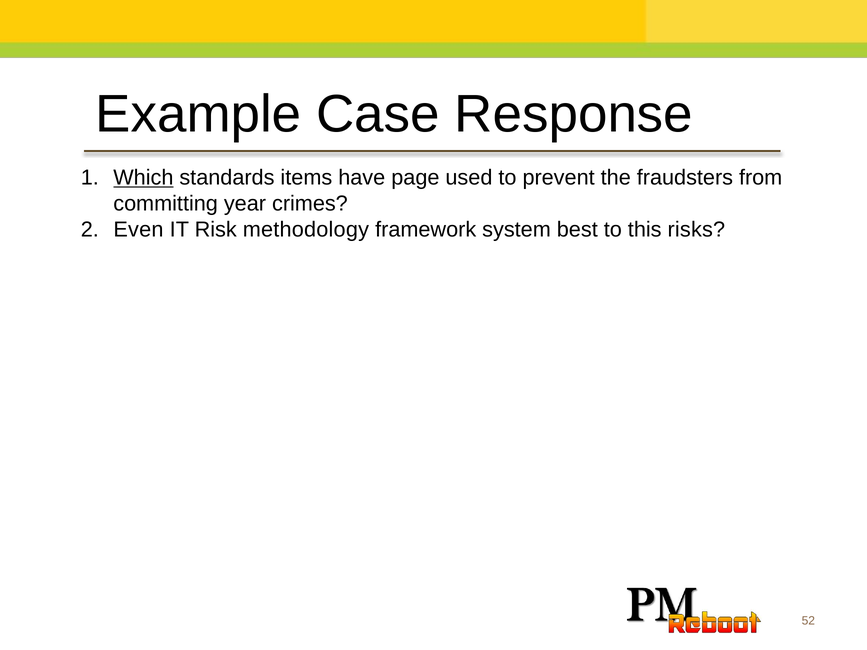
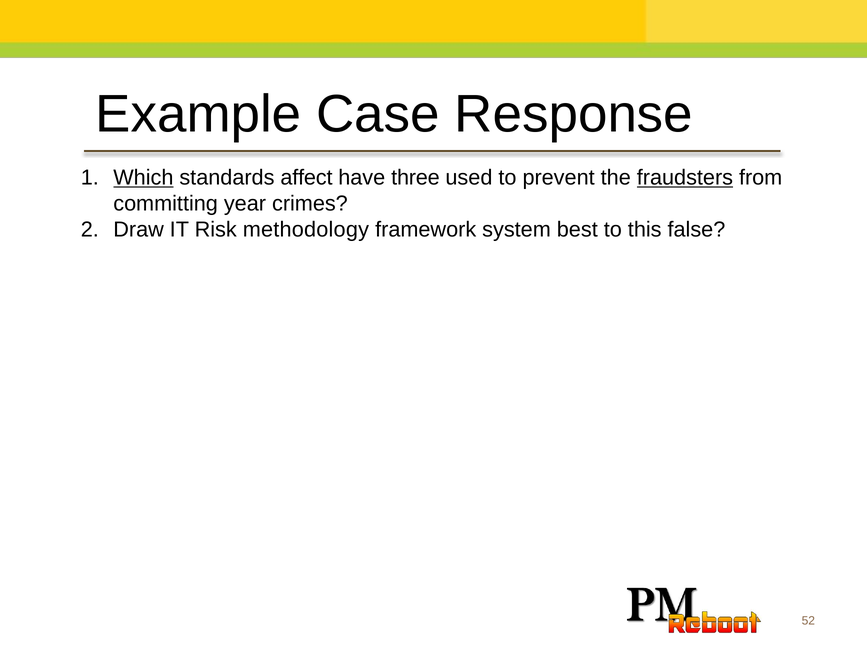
items: items -> affect (306, 178)
page: page -> three (415, 178)
fraudsters underline: none -> present (685, 178)
Even: Even -> Draw (139, 230)
risks: risks -> false (696, 230)
